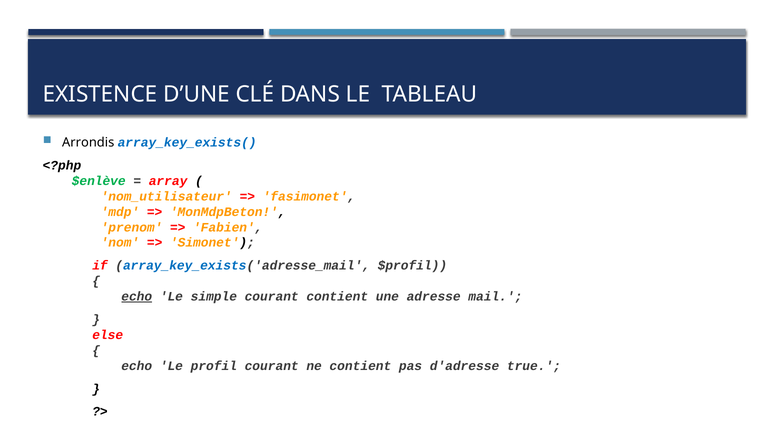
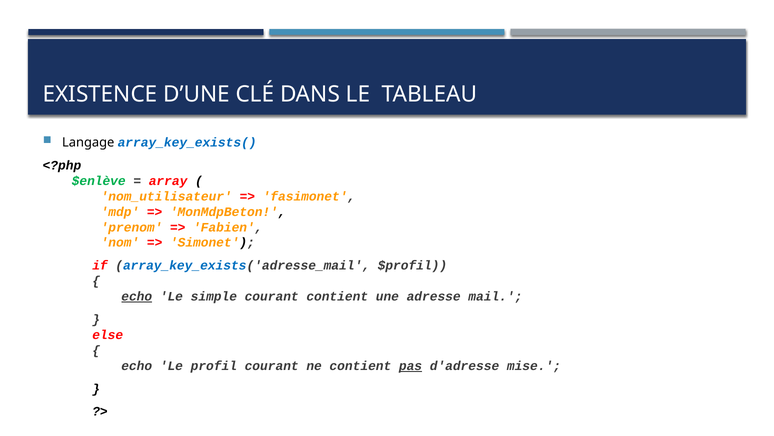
Arrondis: Arrondis -> Langage (88, 142)
pas underline: none -> present (411, 365)
true: true -> mise (534, 365)
